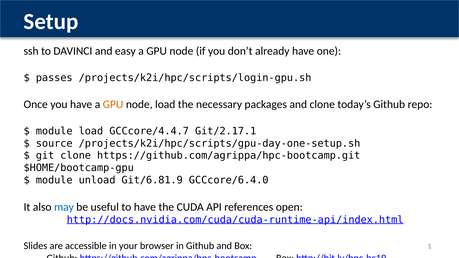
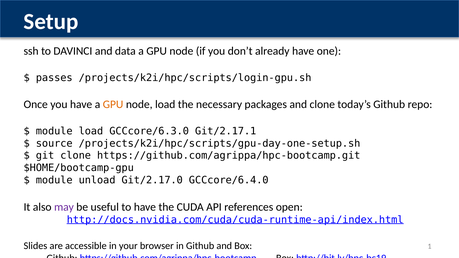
easy: easy -> data (125, 51)
GCCcore/4.4.7: GCCcore/4.4.7 -> GCCcore/6.3.0 (149, 131)
Git/6.81.9: Git/6.81.9 -> Git/2.17.0 (152, 180)
may colour: blue -> purple (64, 207)
